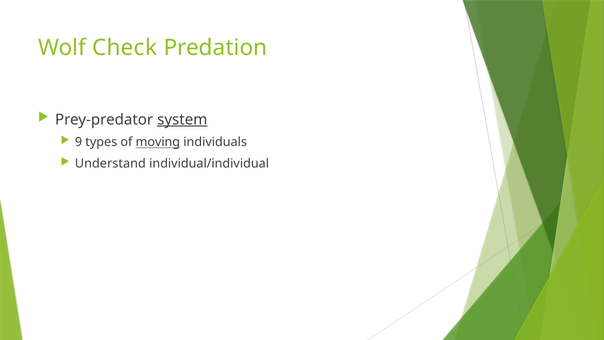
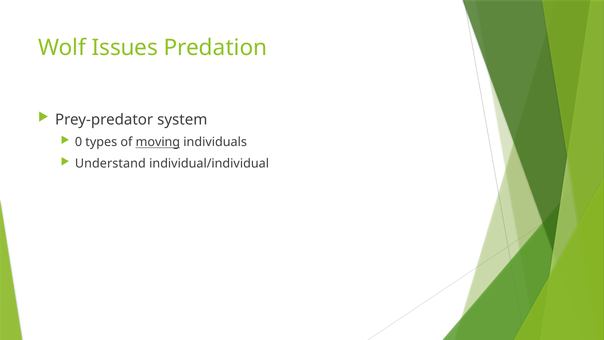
Check: Check -> Issues (125, 48)
system underline: present -> none (182, 119)
9: 9 -> 0 (78, 142)
